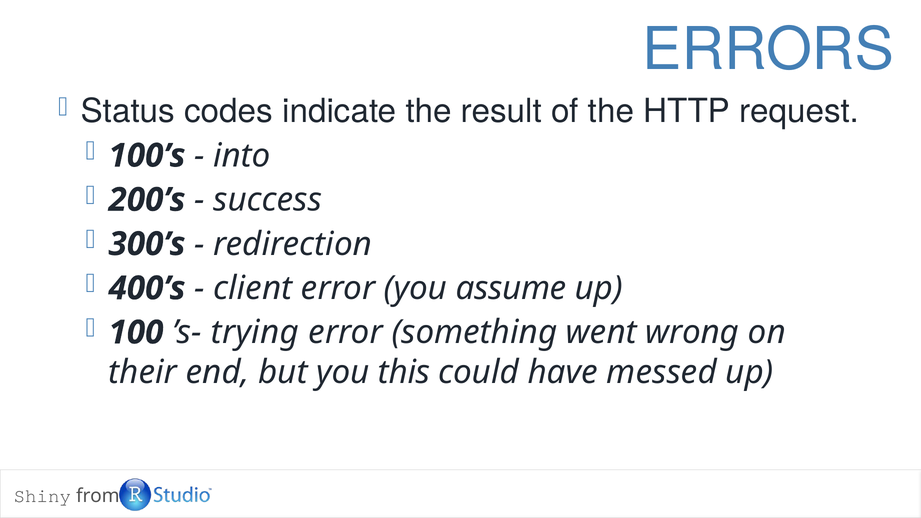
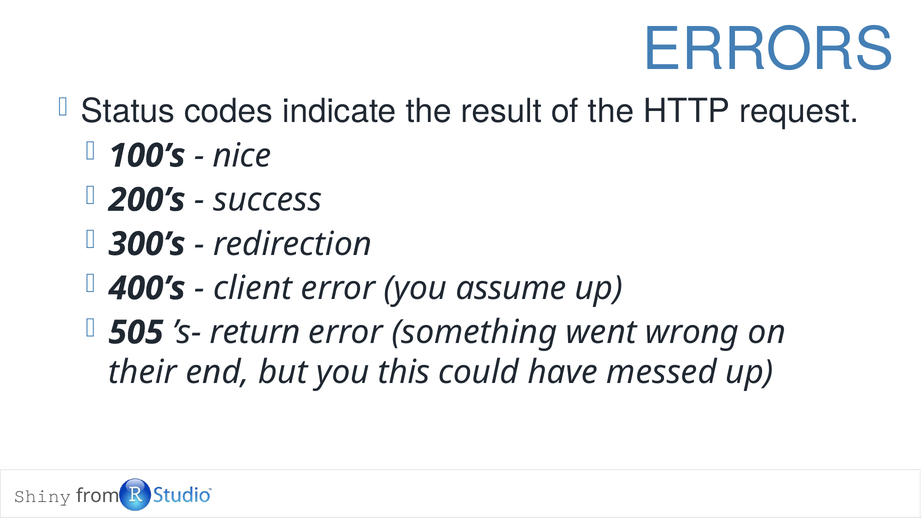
into: into -> nice (242, 156)
100: 100 -> 505 (136, 333)
trying: trying -> return (255, 333)
